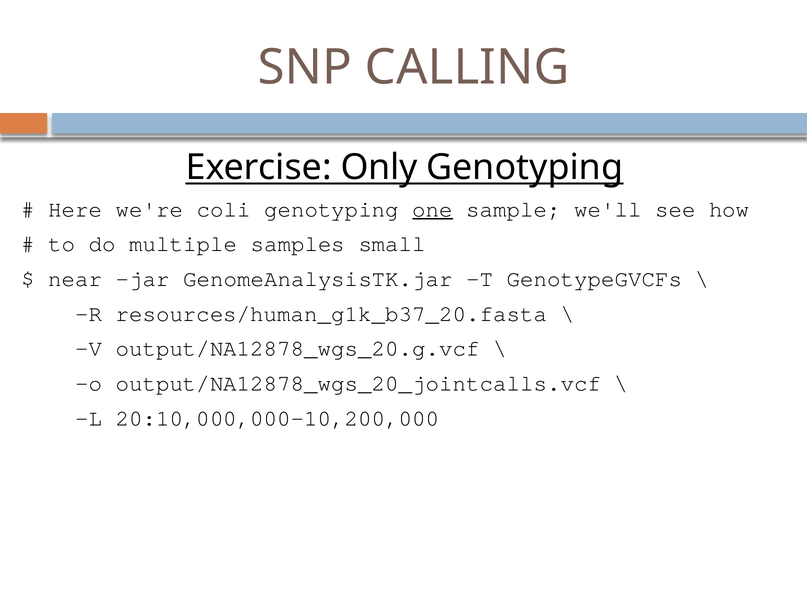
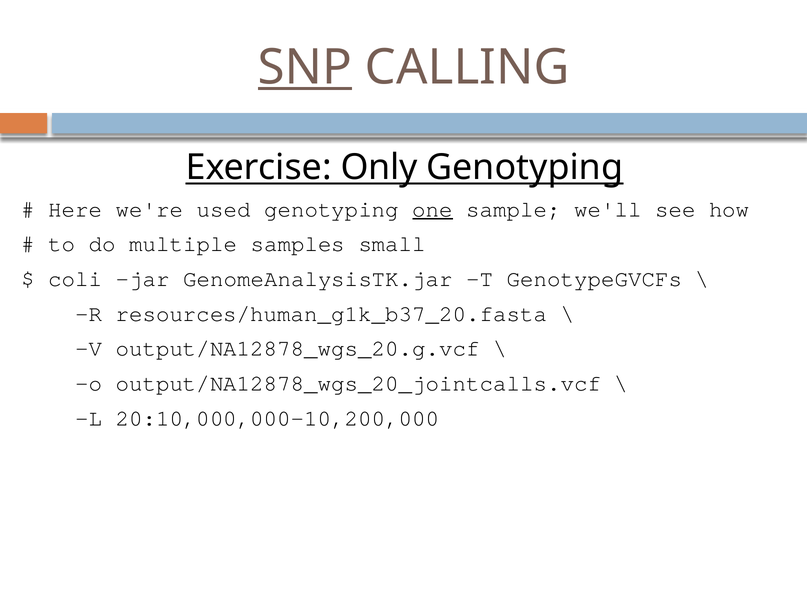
SNP underline: none -> present (305, 67)
coli: coli -> used (224, 209)
near: near -> coli (75, 279)
